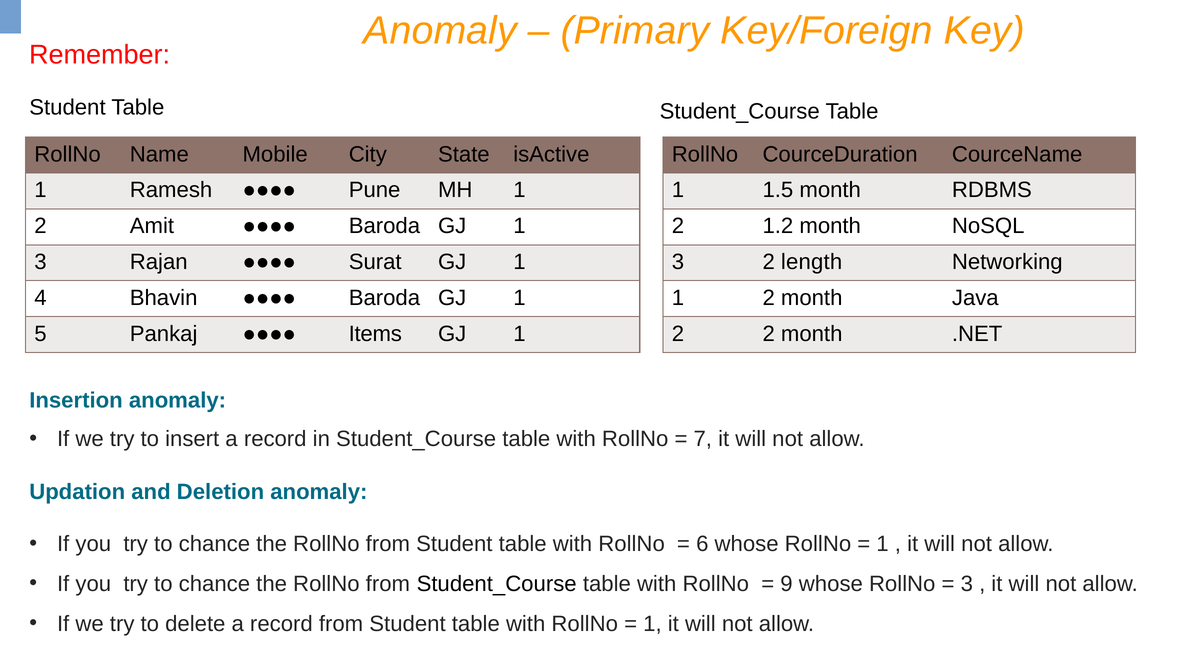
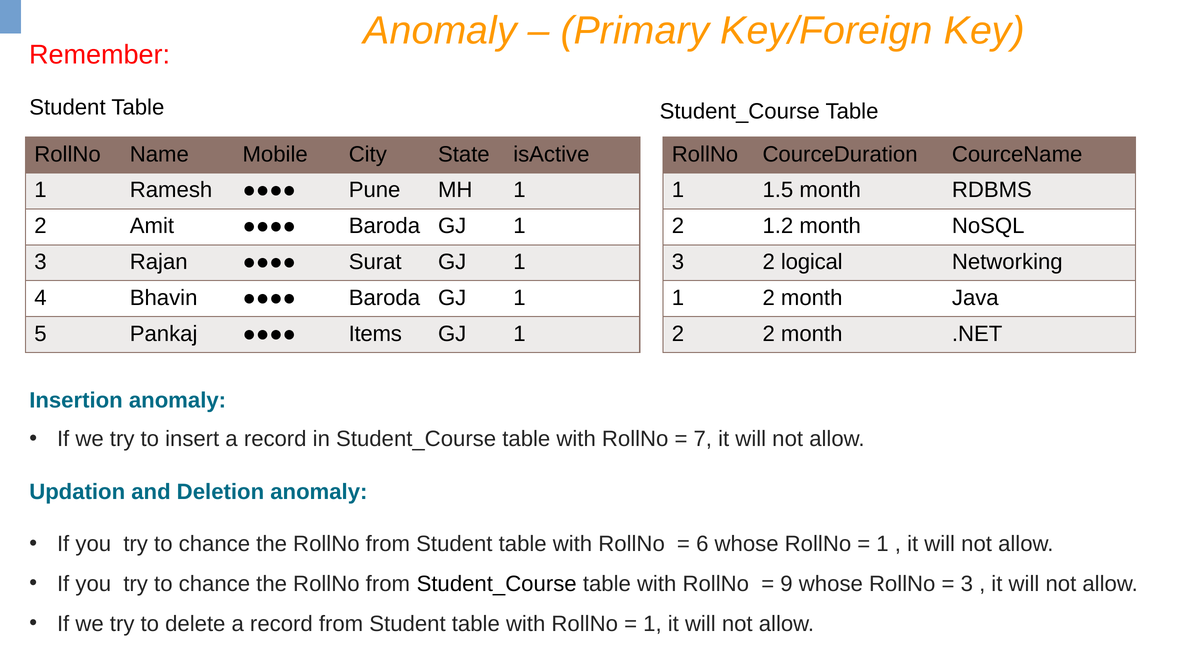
length: length -> logical (812, 262)
